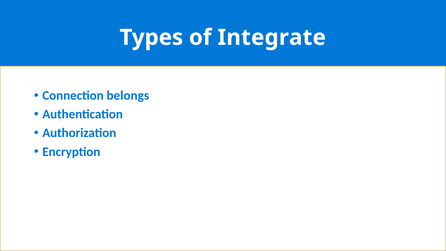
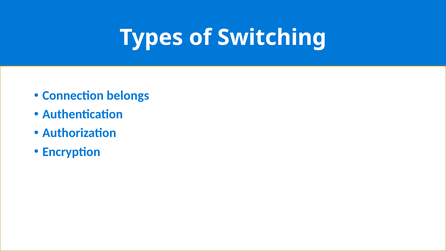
Integrate: Integrate -> Switching (272, 37)
